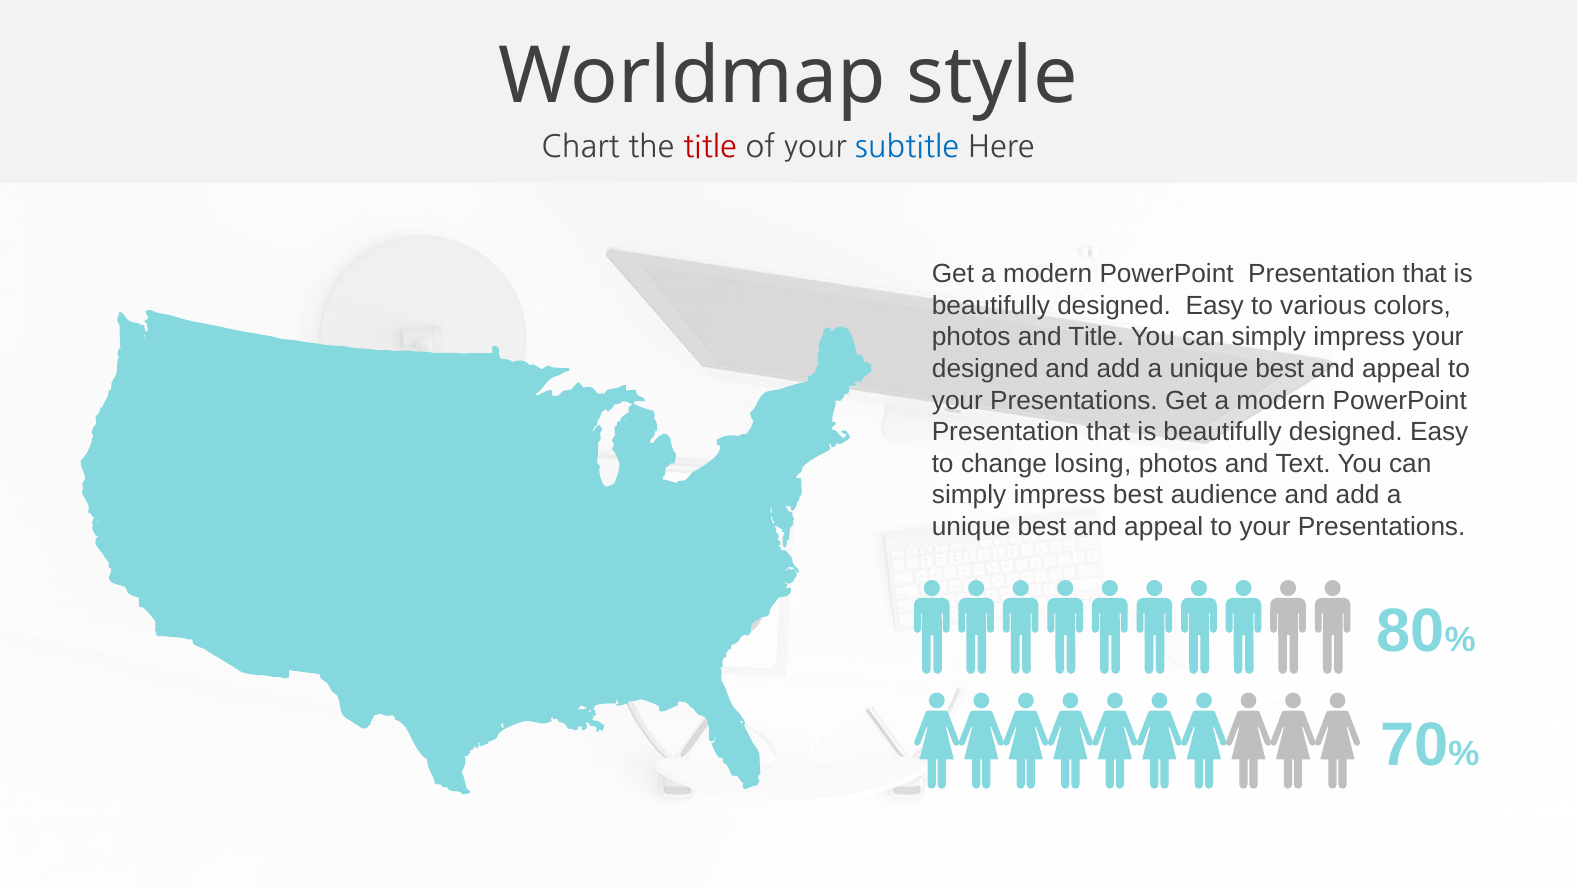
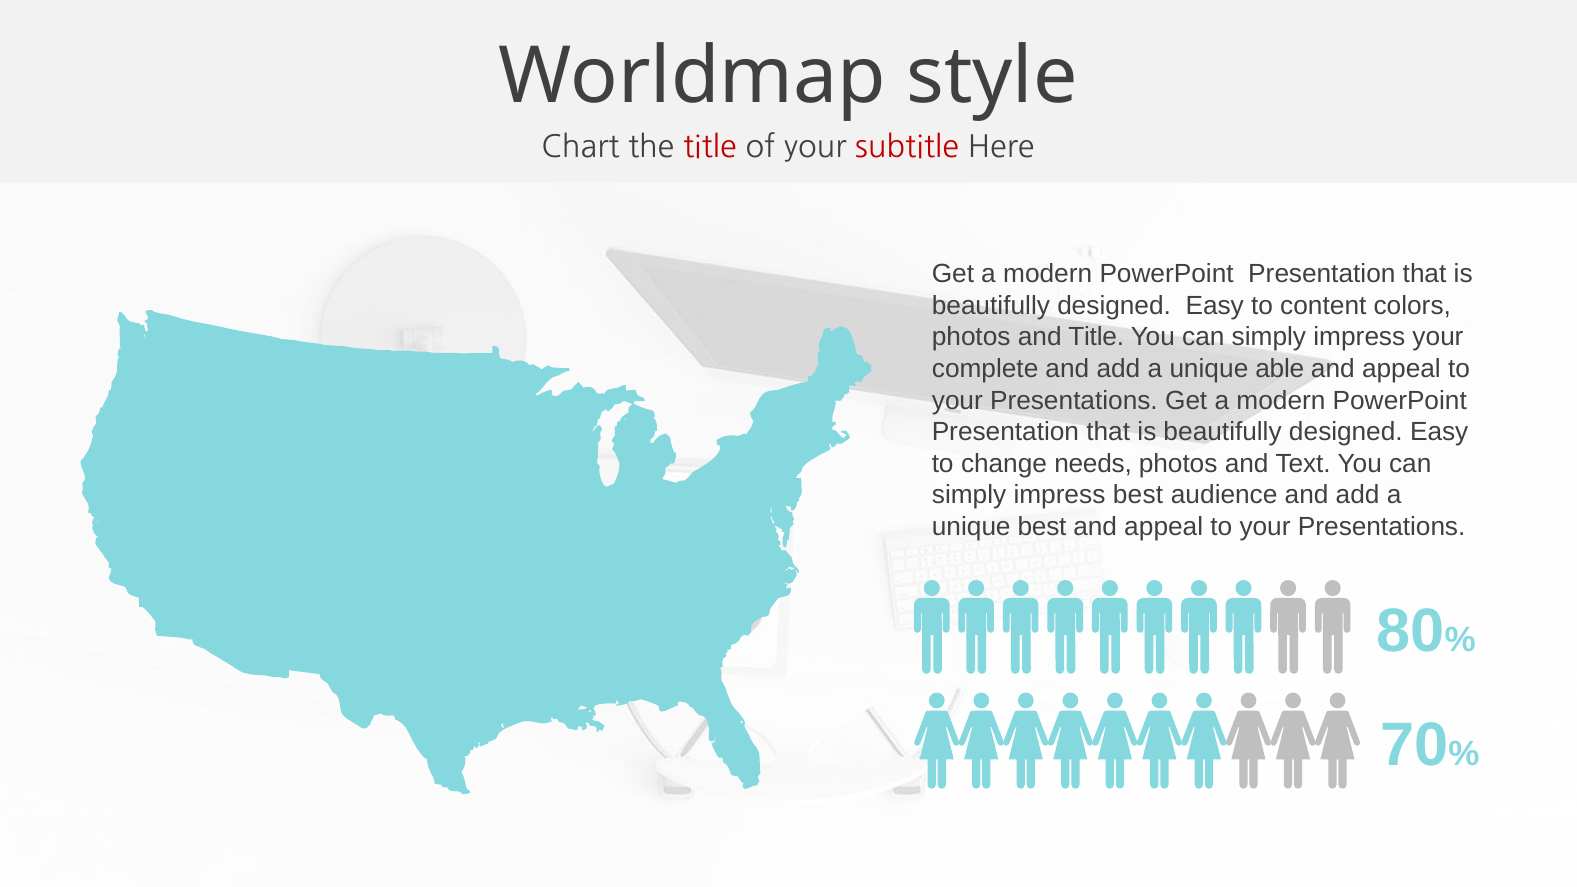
subtitle colour: blue -> red (907, 148)
various: various -> content (1323, 306)
designed: designed -> complete (985, 369)
best: best -> able (1280, 369)
losing: losing -> needs (1093, 464)
